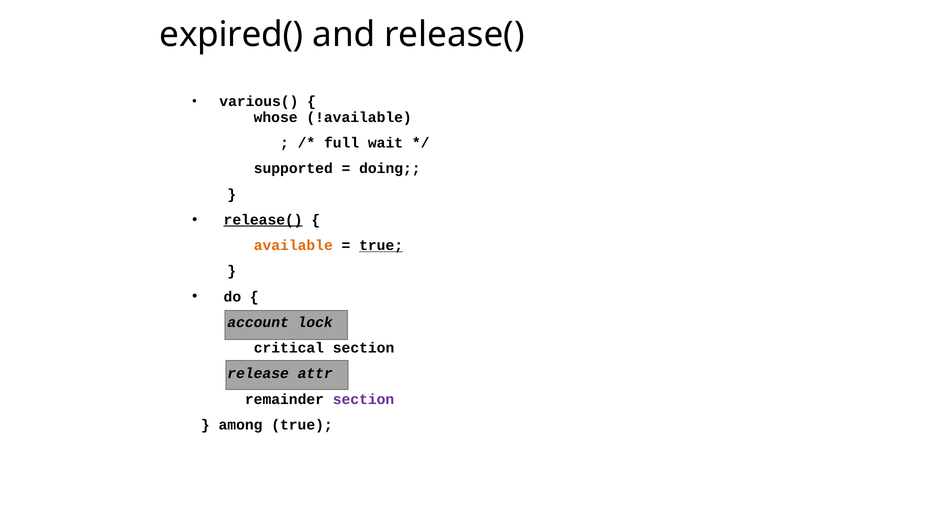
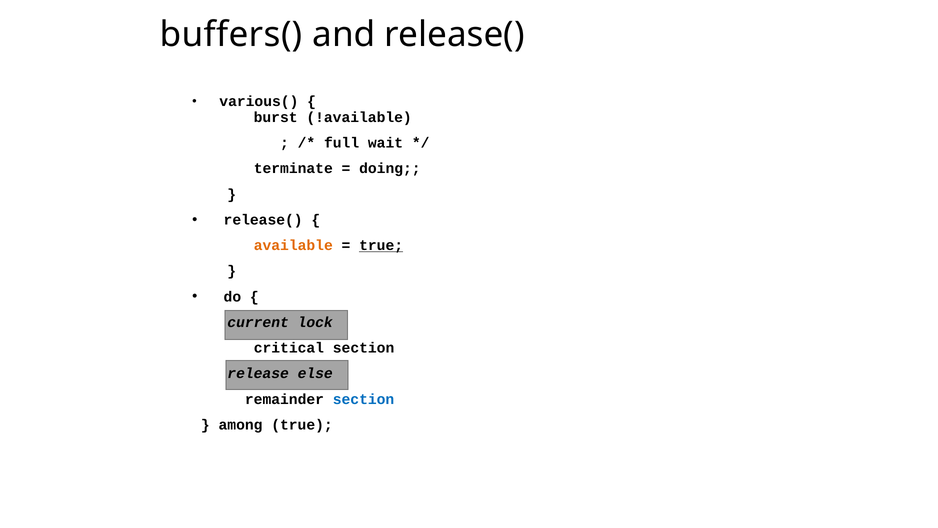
expired(: expired( -> buffers( (231, 35)
whose: whose -> burst (276, 117)
supported: supported -> terminate (293, 168)
release( underline: present -> none (263, 220)
account: account -> current (258, 322)
attr: attr -> else (315, 373)
section colour: purple -> blue (364, 399)
